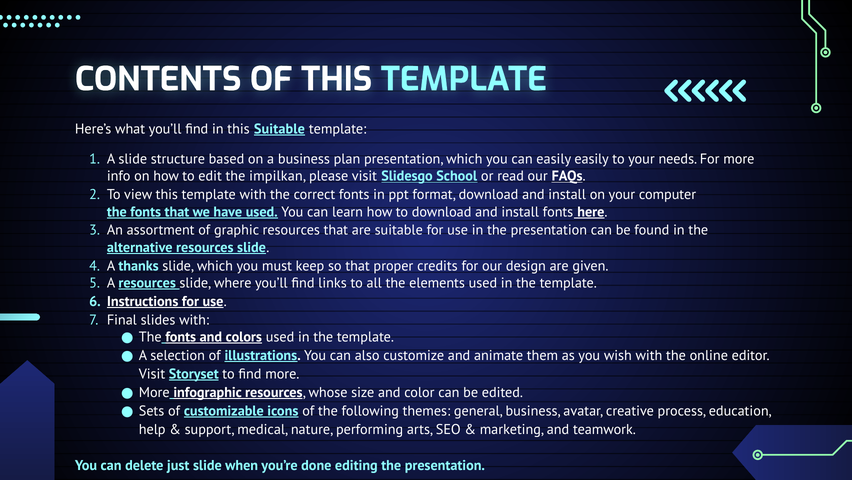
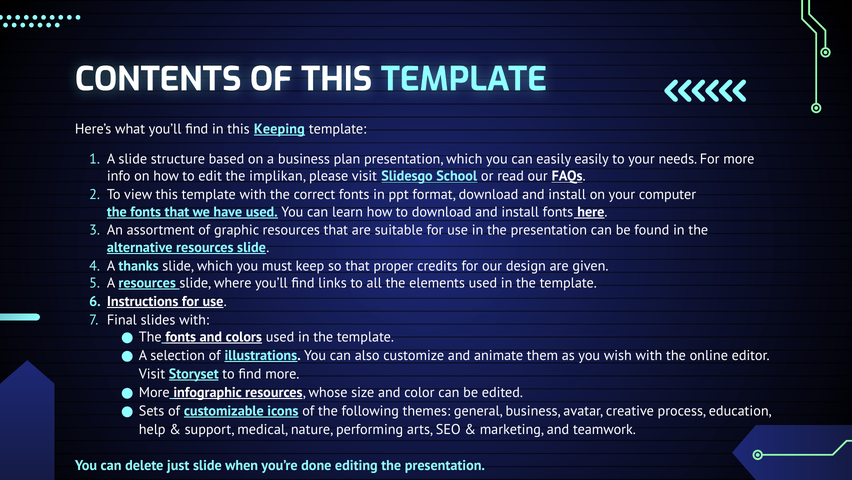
this Suitable: Suitable -> Keeping (279, 129)
impilkan: impilkan -> implikan (278, 176)
